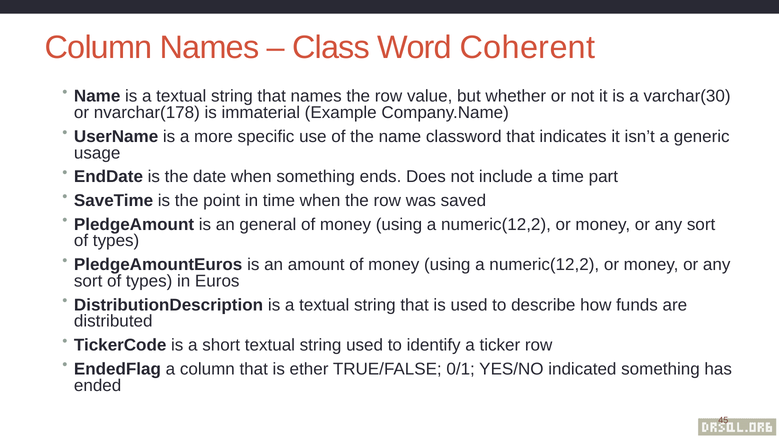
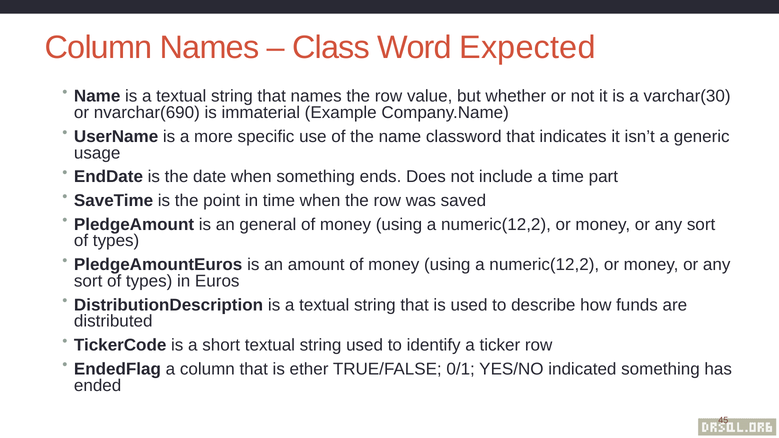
Coherent: Coherent -> Expected (528, 48)
nvarchar(178: nvarchar(178 -> nvarchar(690 (147, 113)
